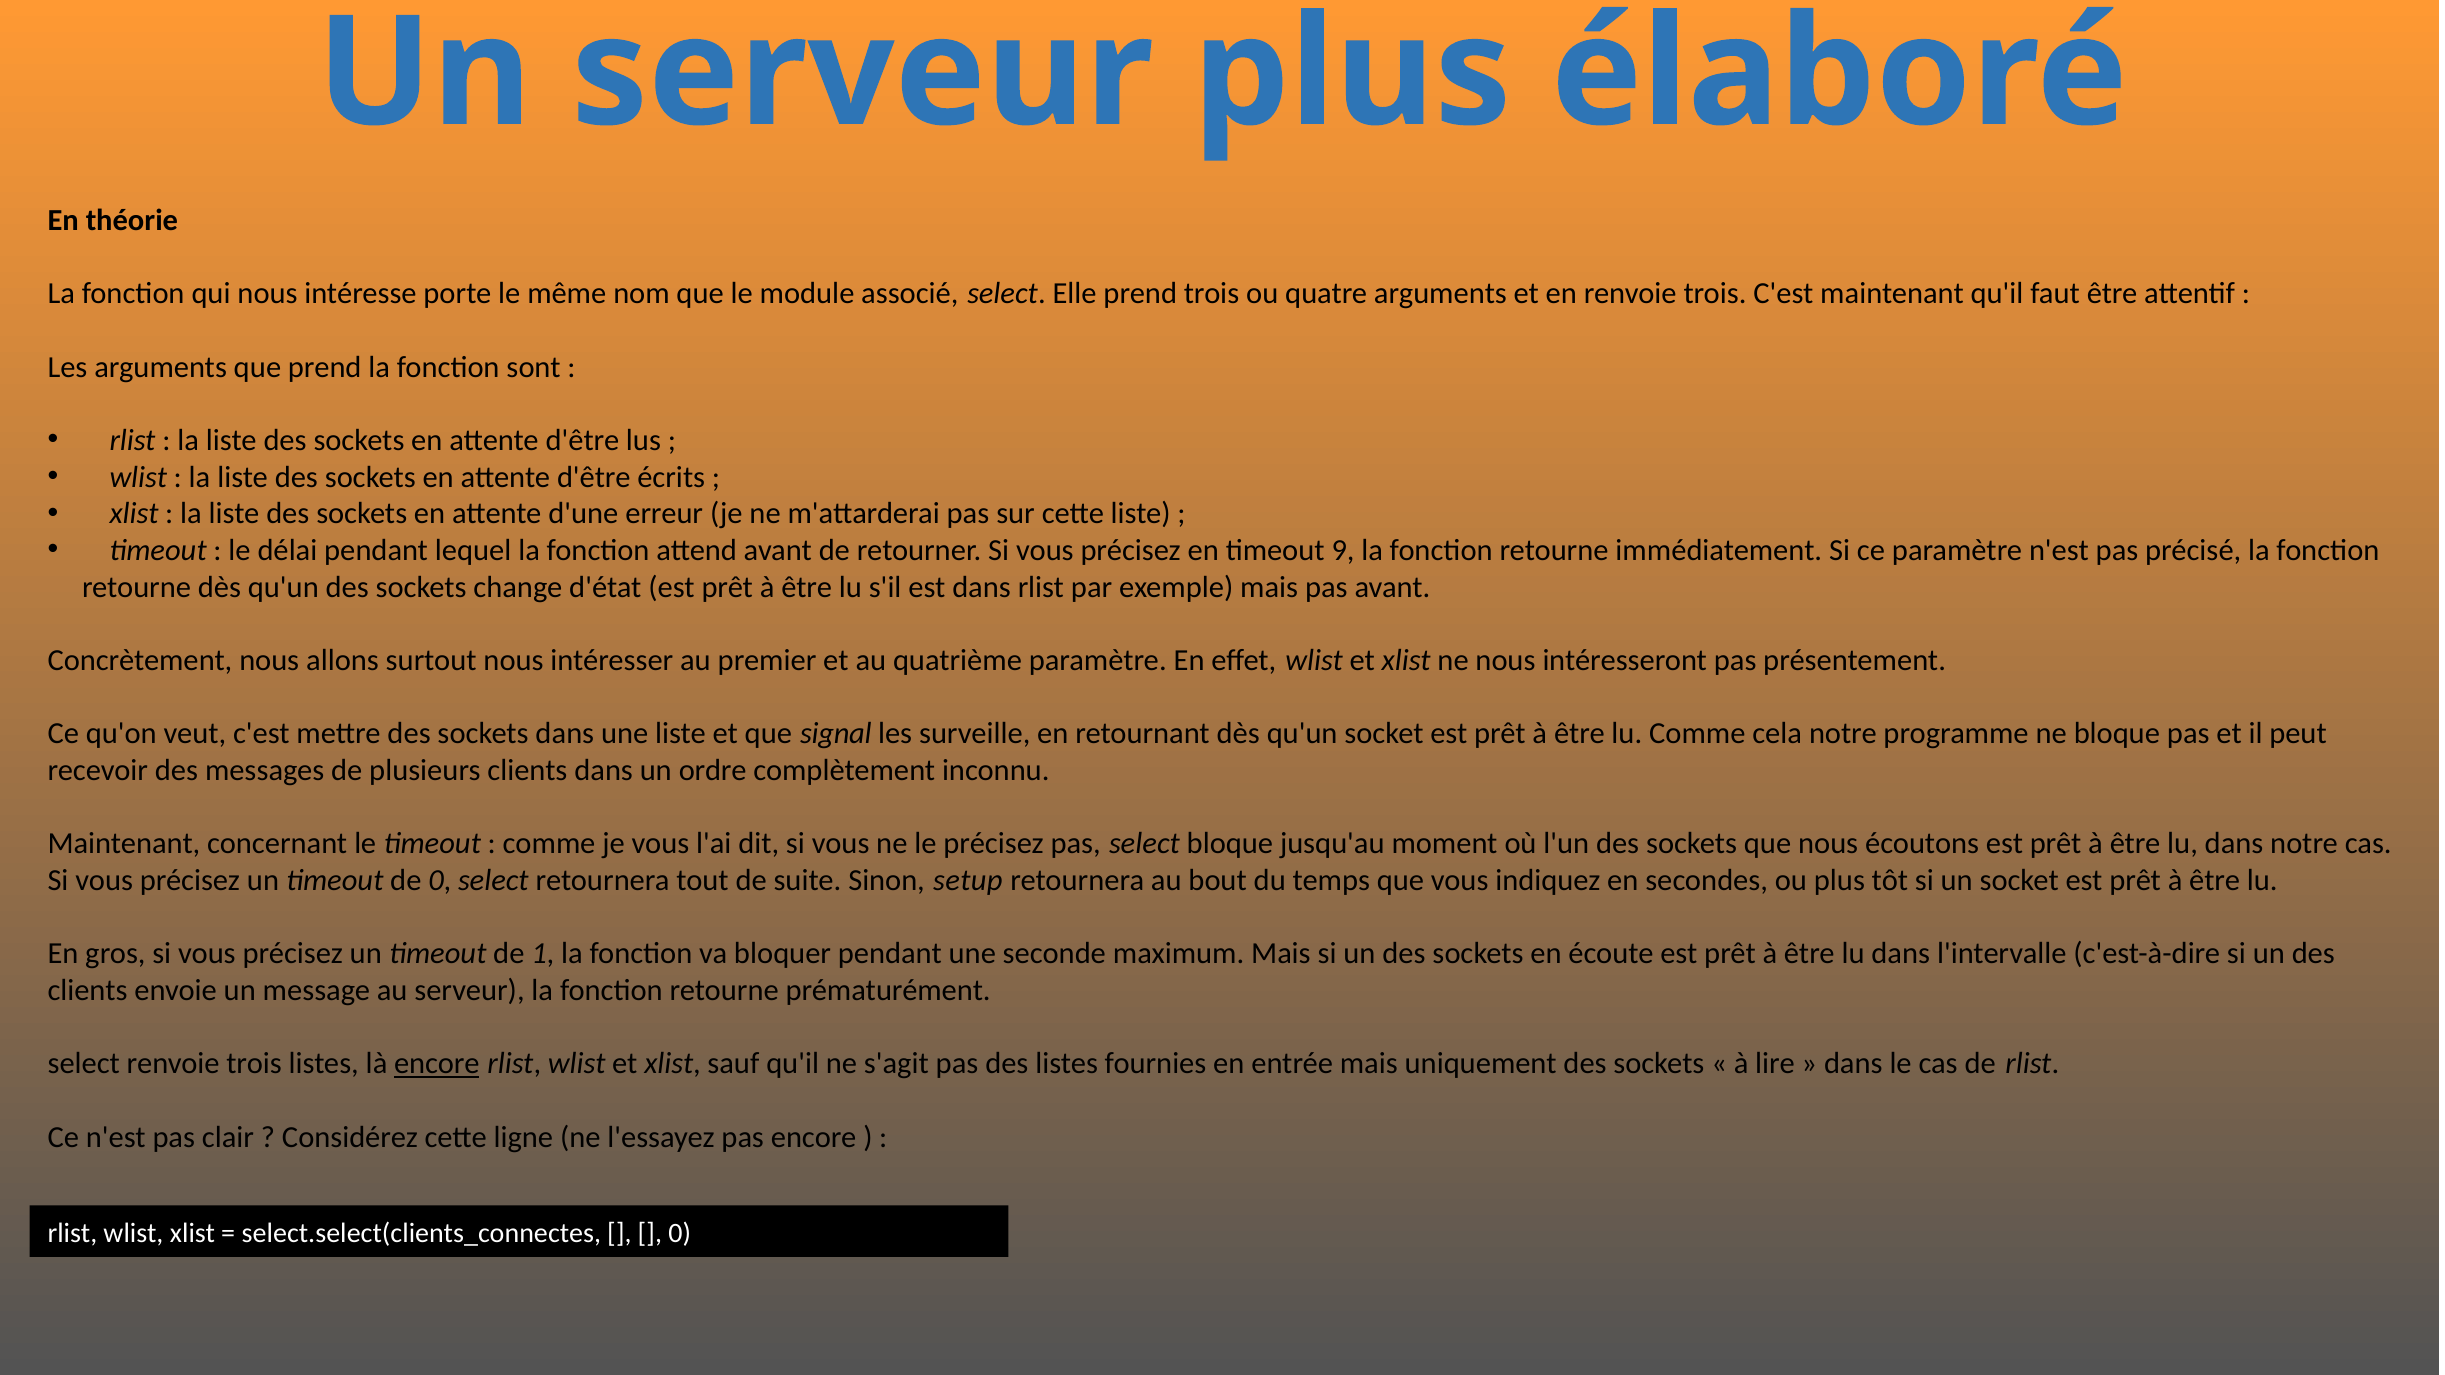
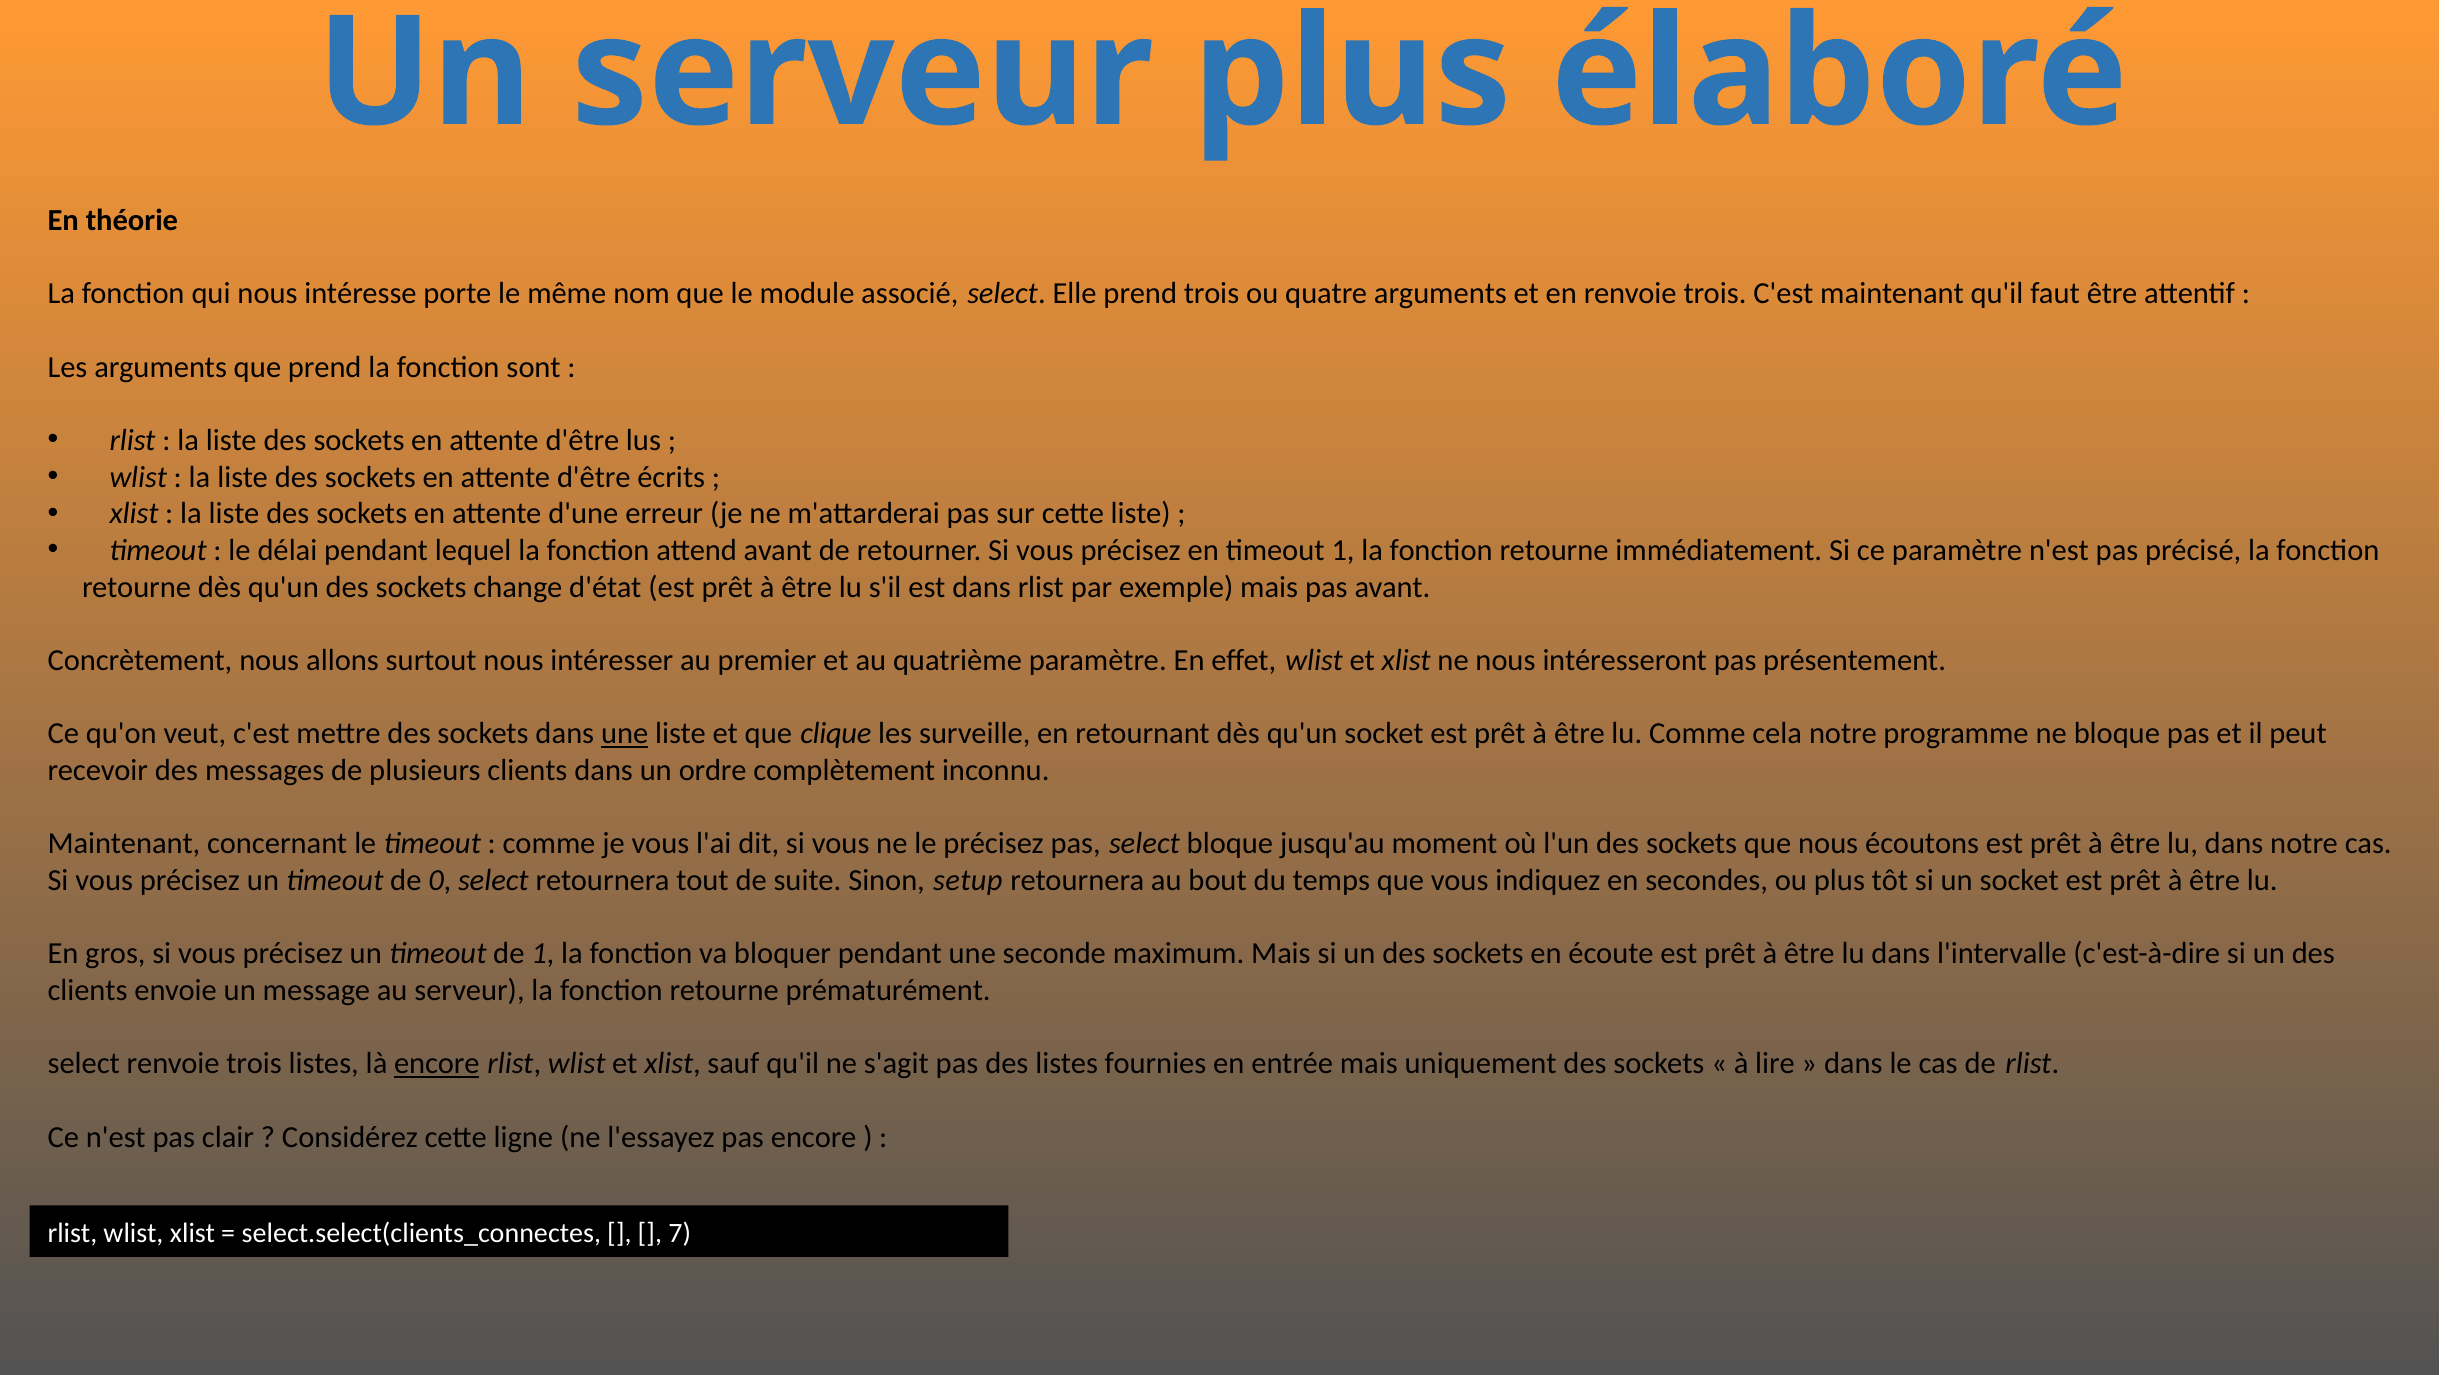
timeout 9: 9 -> 1 (1343, 551)
une underline: none -> present (625, 734)
signal: signal -> clique (836, 734)
0: 0 -> 7 (680, 1233)
